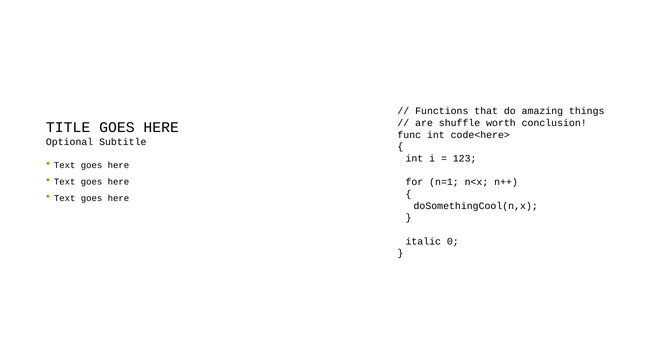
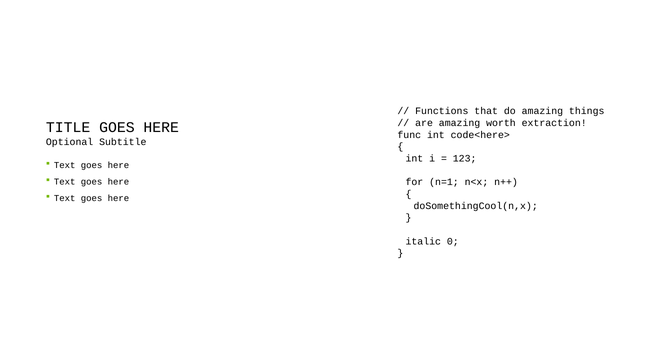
are shuffle: shuffle -> amazing (460, 123)
conclusion: conclusion -> extraction (554, 123)
